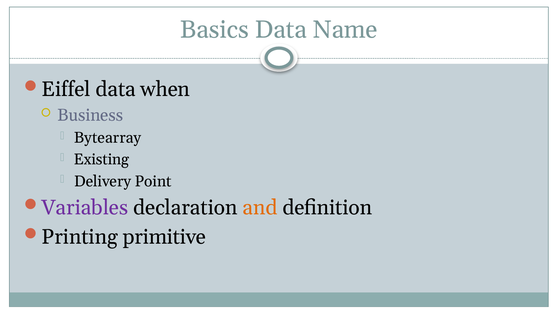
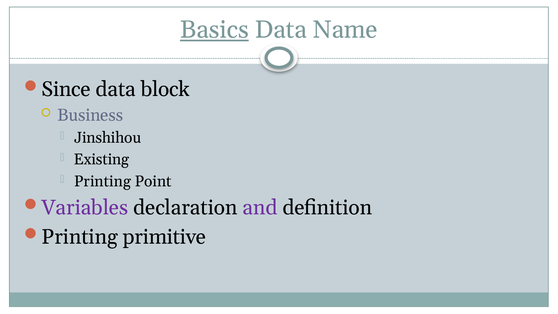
Basics underline: none -> present (214, 30)
Eiffel: Eiffel -> Since (66, 89)
when: when -> block (165, 89)
Bytearray: Bytearray -> Jinshihou (108, 138)
Delivery: Delivery -> Printing (103, 181)
and colour: orange -> purple (260, 208)
